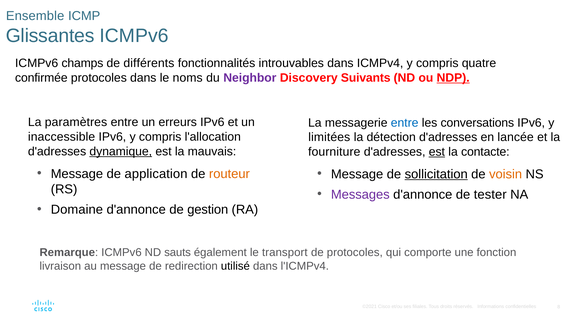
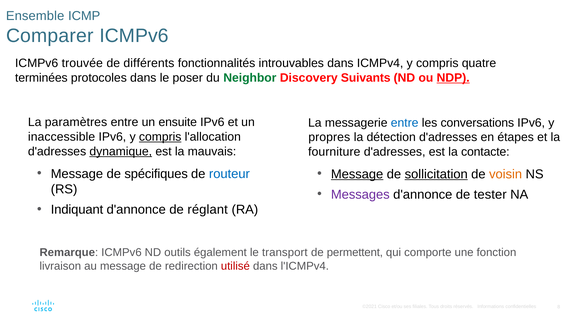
Glissantes: Glissantes -> Comparer (50, 36)
champs: champs -> trouvée (82, 63)
confirmée: confirmée -> terminées (41, 78)
noms: noms -> poser (188, 78)
Neighbor colour: purple -> green (250, 78)
erreurs: erreurs -> ensuite (178, 122)
compris underline: none -> present (160, 137)
limitées: limitées -> propres (329, 137)
lancée: lancée -> étapes (516, 137)
est underline: present -> none (437, 152)
application: application -> spécifiques (156, 174)
routeur colour: orange -> blue (229, 174)
Message underline: none -> present (357, 174)
Domaine: Domaine -> Indiquant (77, 210)
gestion: gestion -> réglant (208, 210)
sauts: sauts -> outils (178, 253)
de protocoles: protocoles -> permettent (355, 253)
utilisé colour: black -> red (235, 266)
